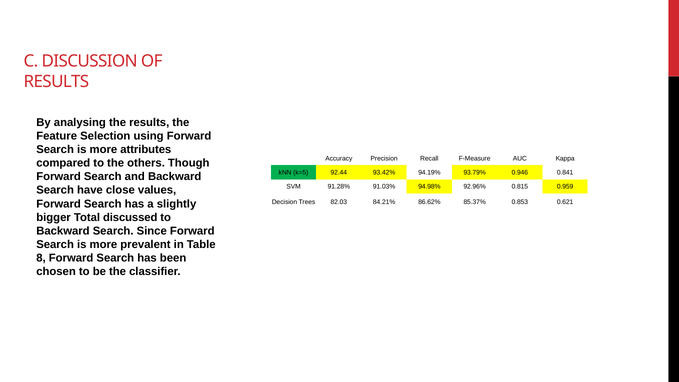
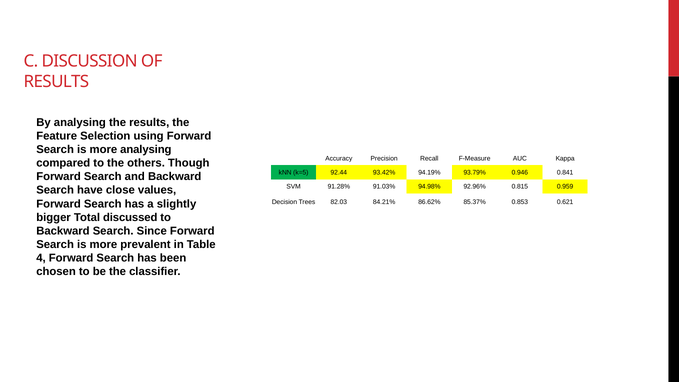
more attributes: attributes -> analysing (146, 149)
8: 8 -> 4 (41, 258)
